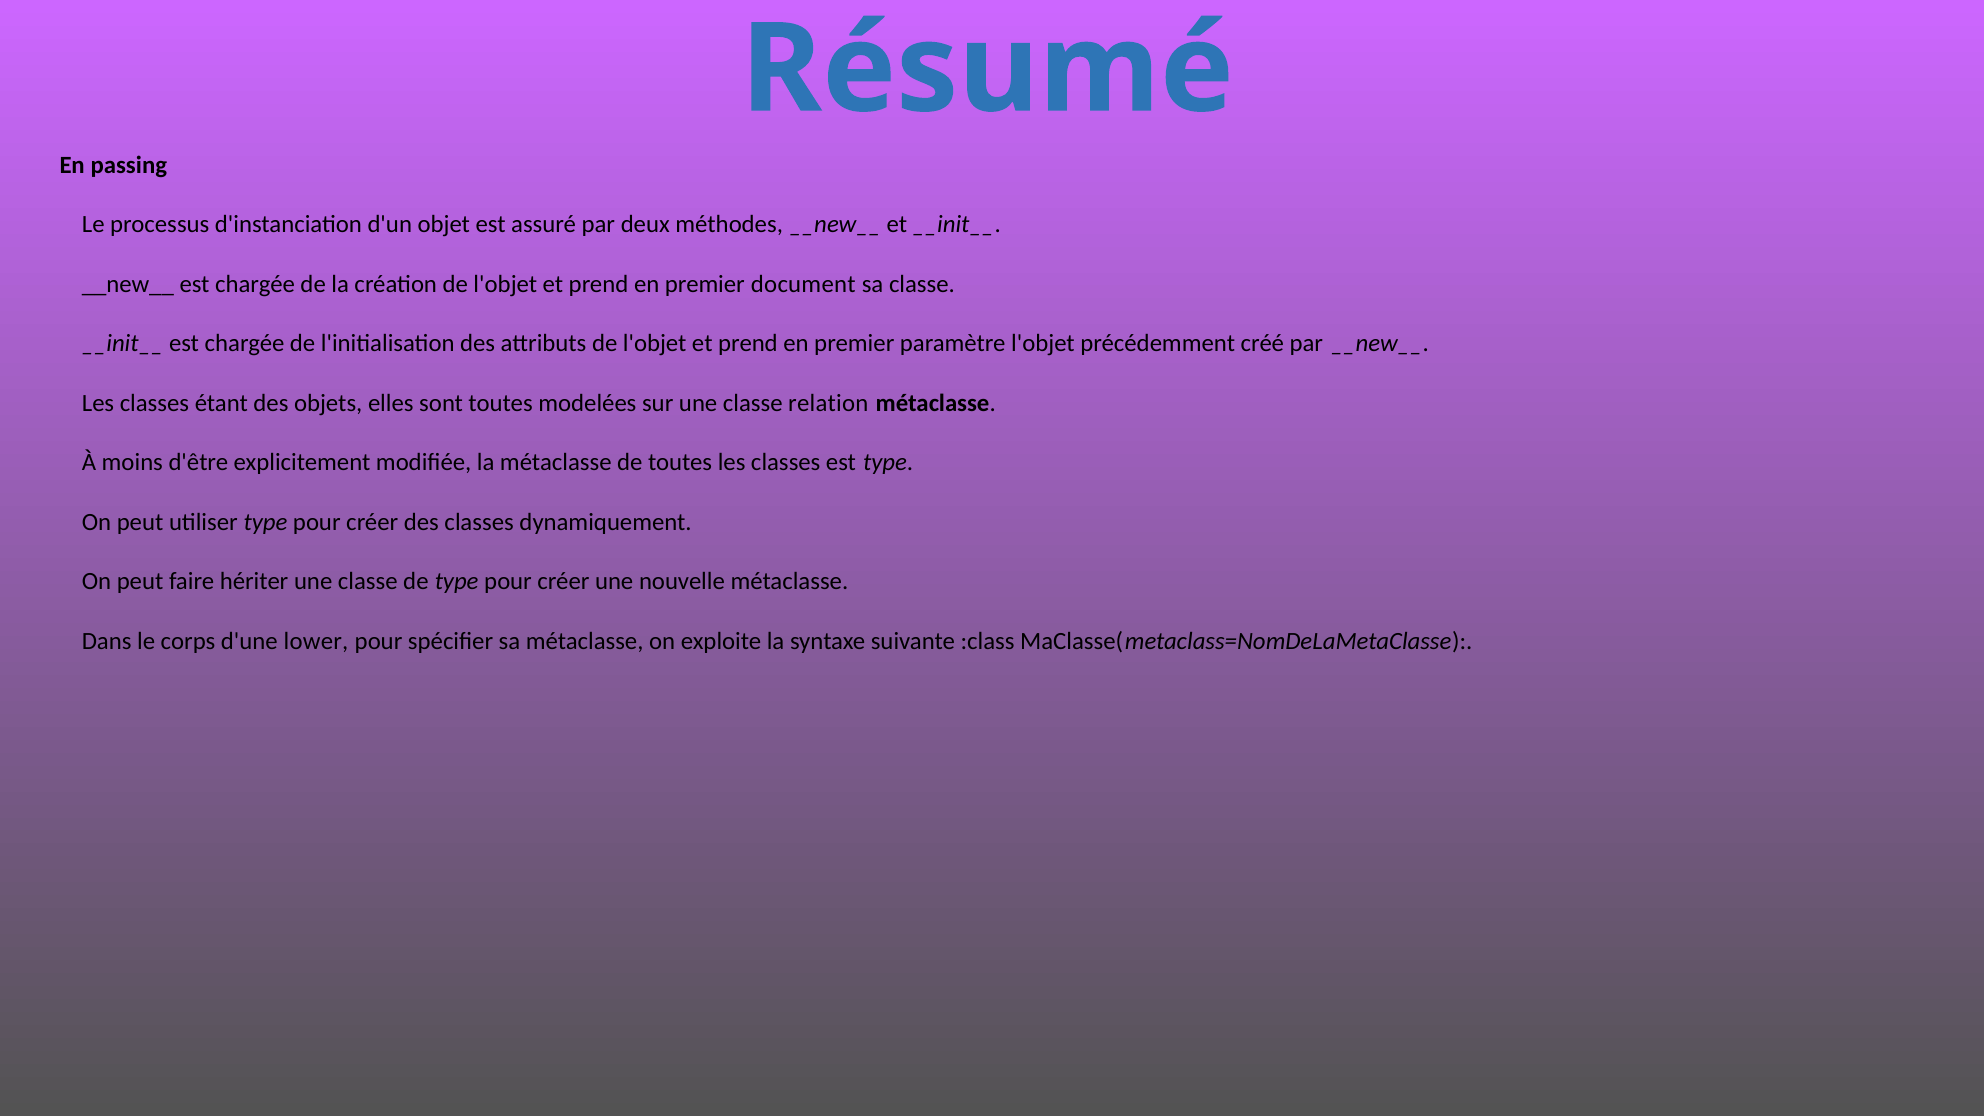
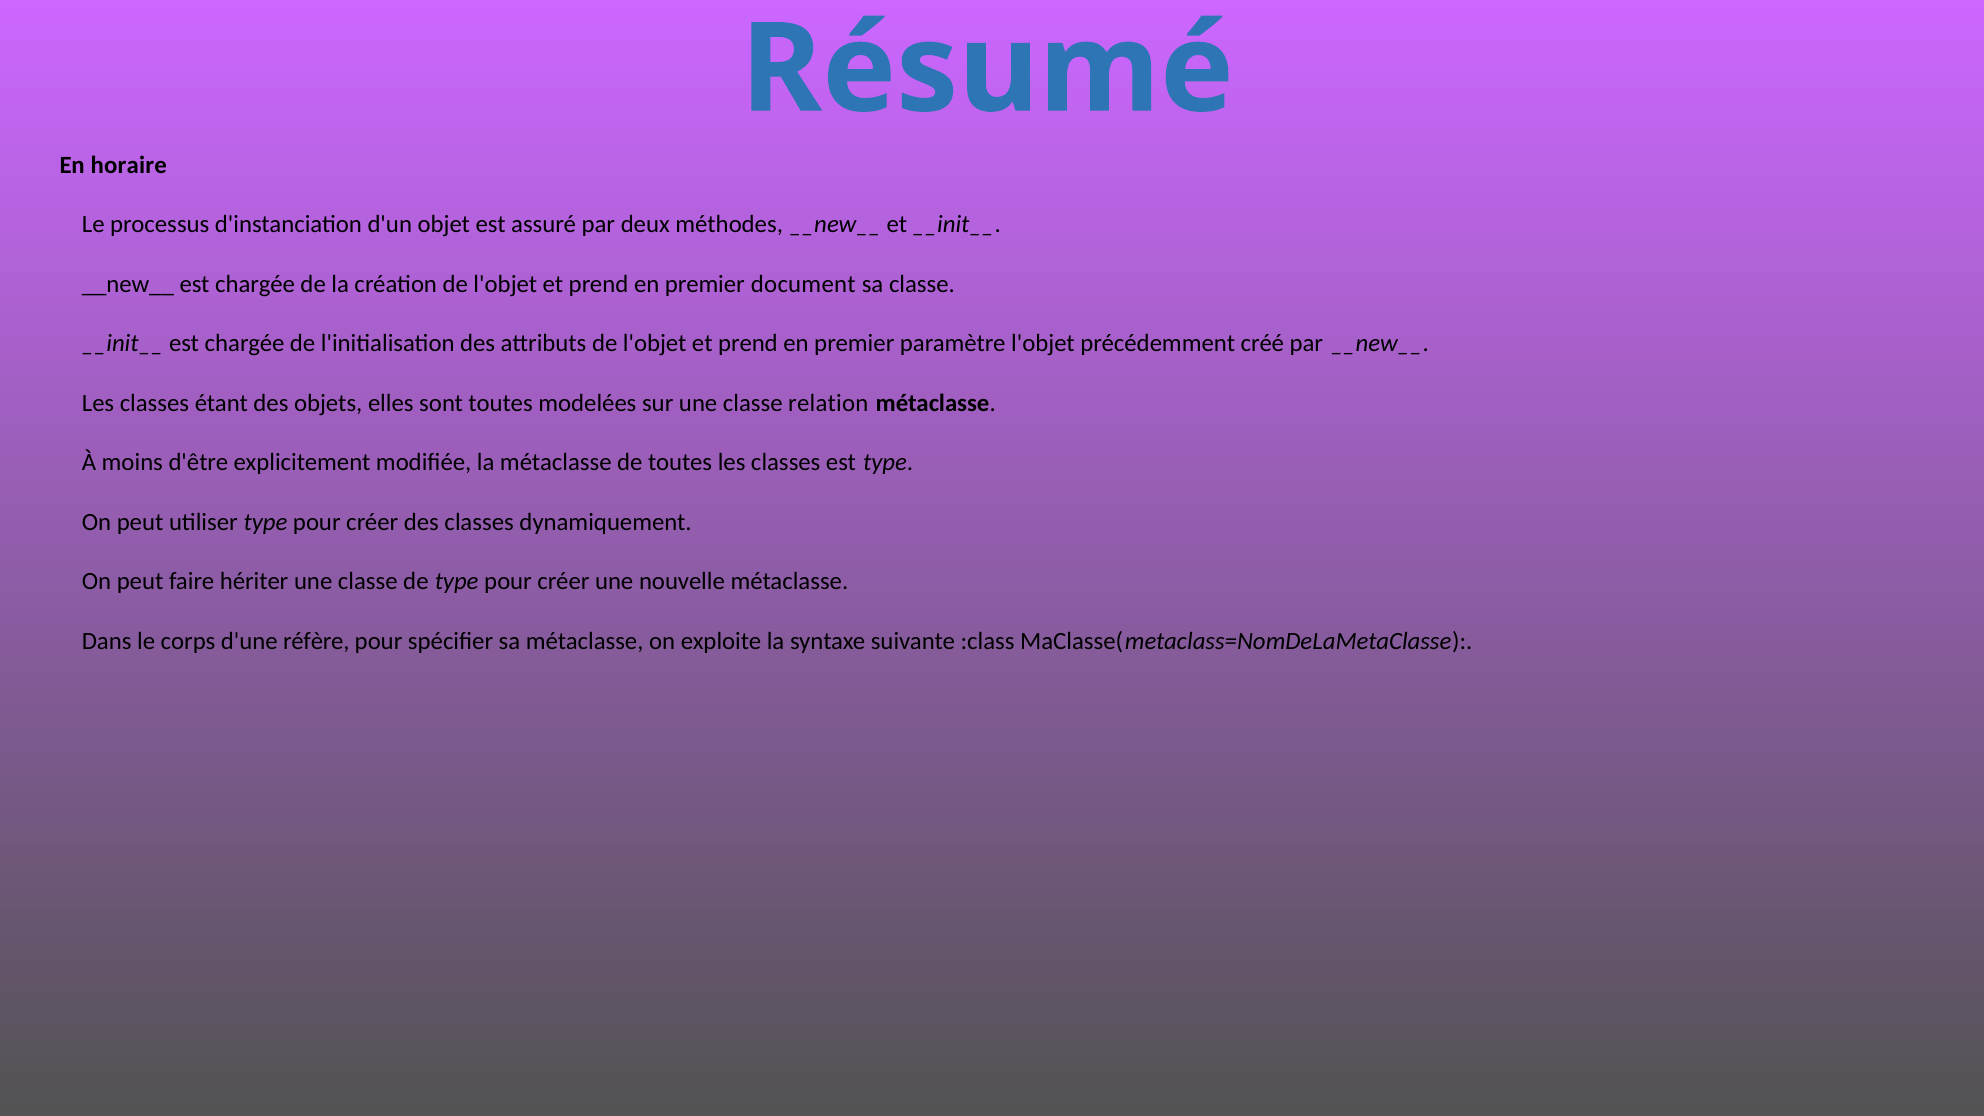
passing: passing -> horaire (129, 165)
lower: lower -> réfère (316, 641)
